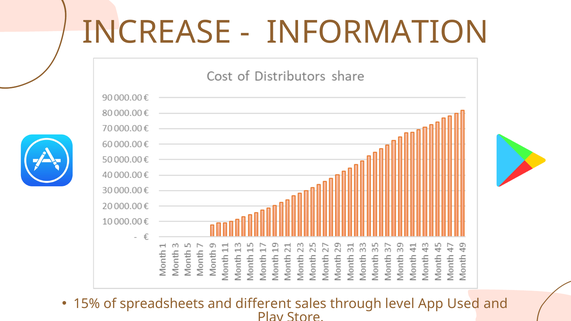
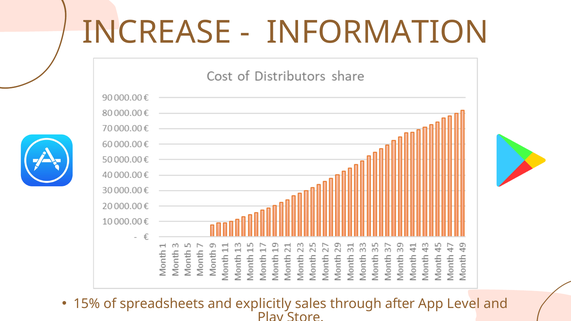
different: different -> explicitly (263, 304)
level: level -> after (400, 304)
Used: Used -> Level (463, 304)
